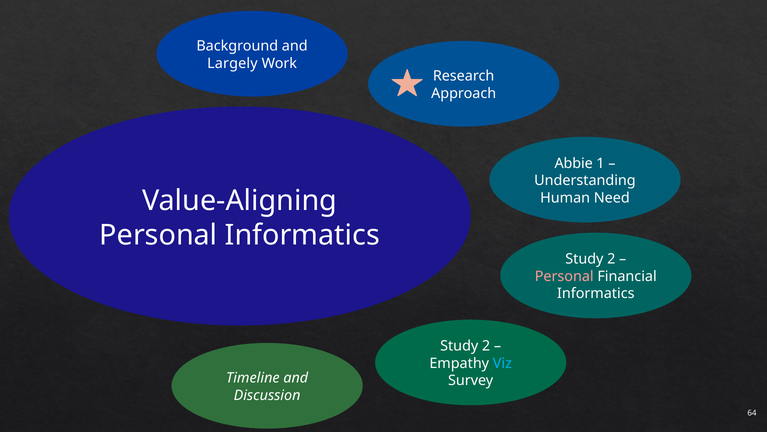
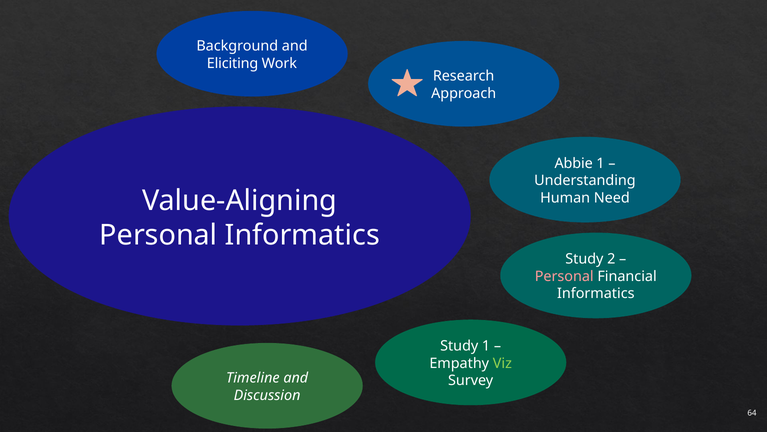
Largely: Largely -> Eliciting (233, 63)
2: 2 -> 1 (486, 346)
Viz colour: light blue -> light green (502, 363)
